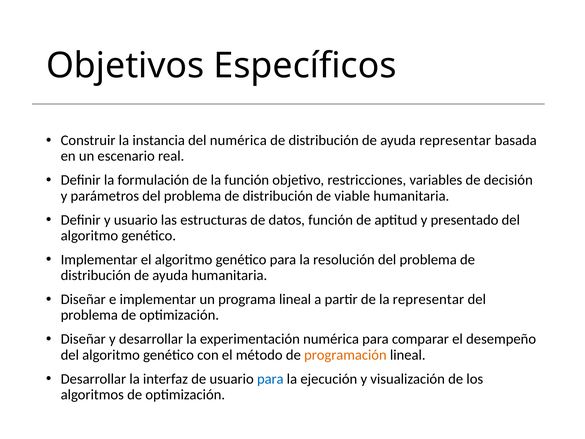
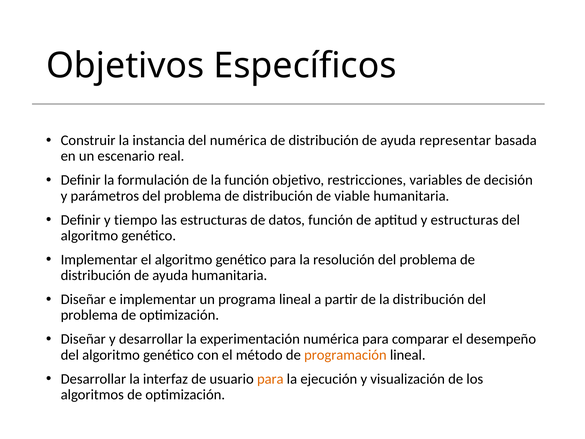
y usuario: usuario -> tiempo (136, 220)
y presentado: presentado -> estructuras (465, 220)
la representar: representar -> distribución (428, 299)
para colour: blue -> orange (270, 379)
